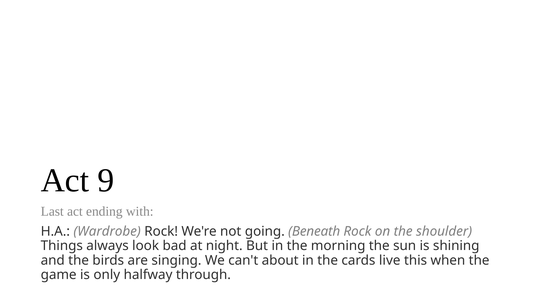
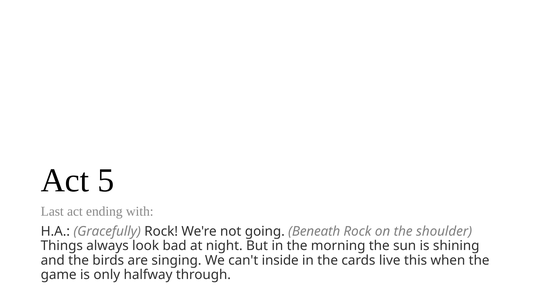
9: 9 -> 5 (106, 181)
Wardrobe: Wardrobe -> Gracefully (107, 231)
about: about -> inside (280, 260)
